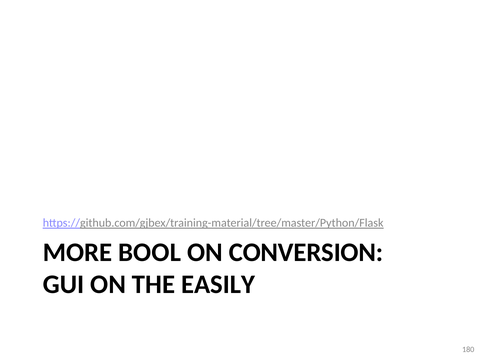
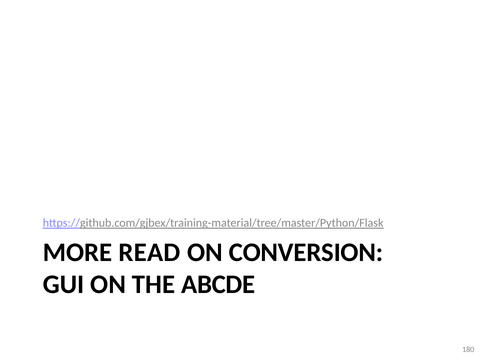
BOOL: BOOL -> READ (150, 252)
EASILY: EASILY -> ABCDE (218, 284)
